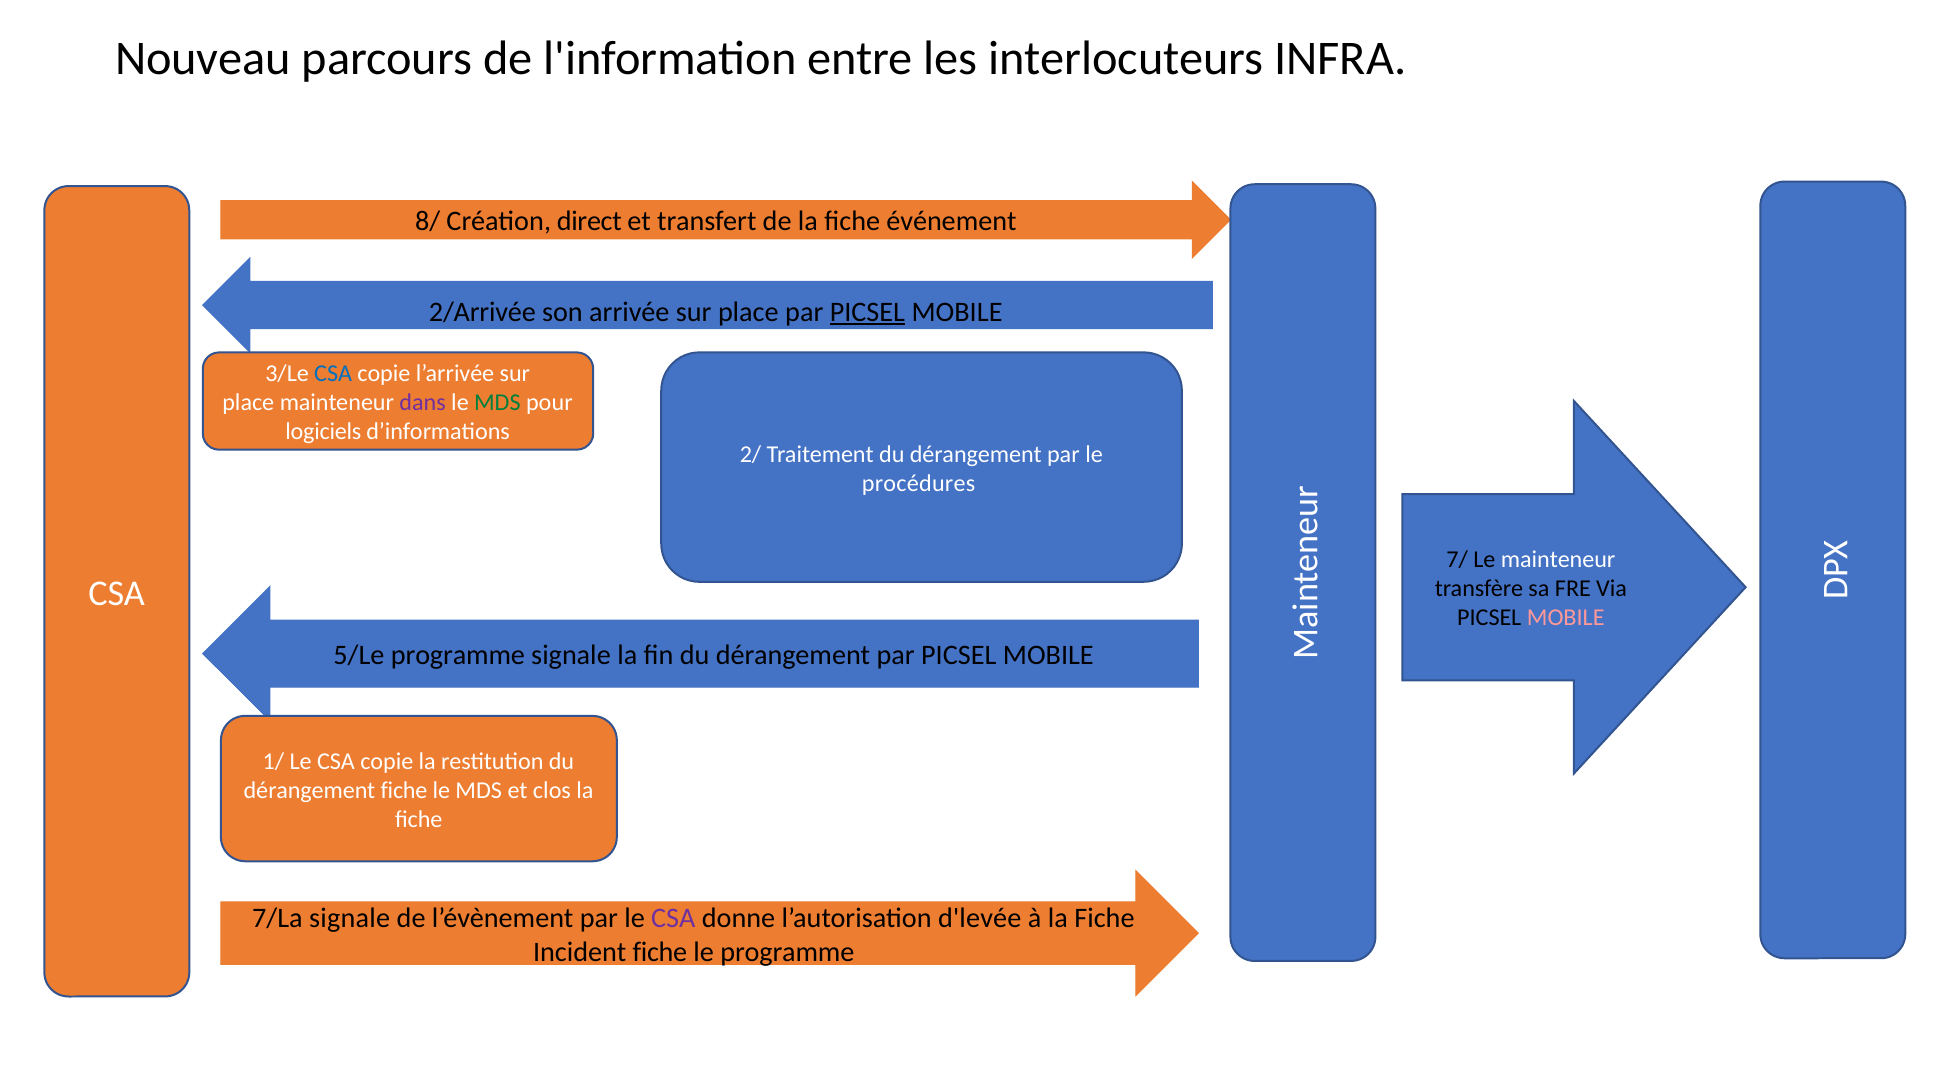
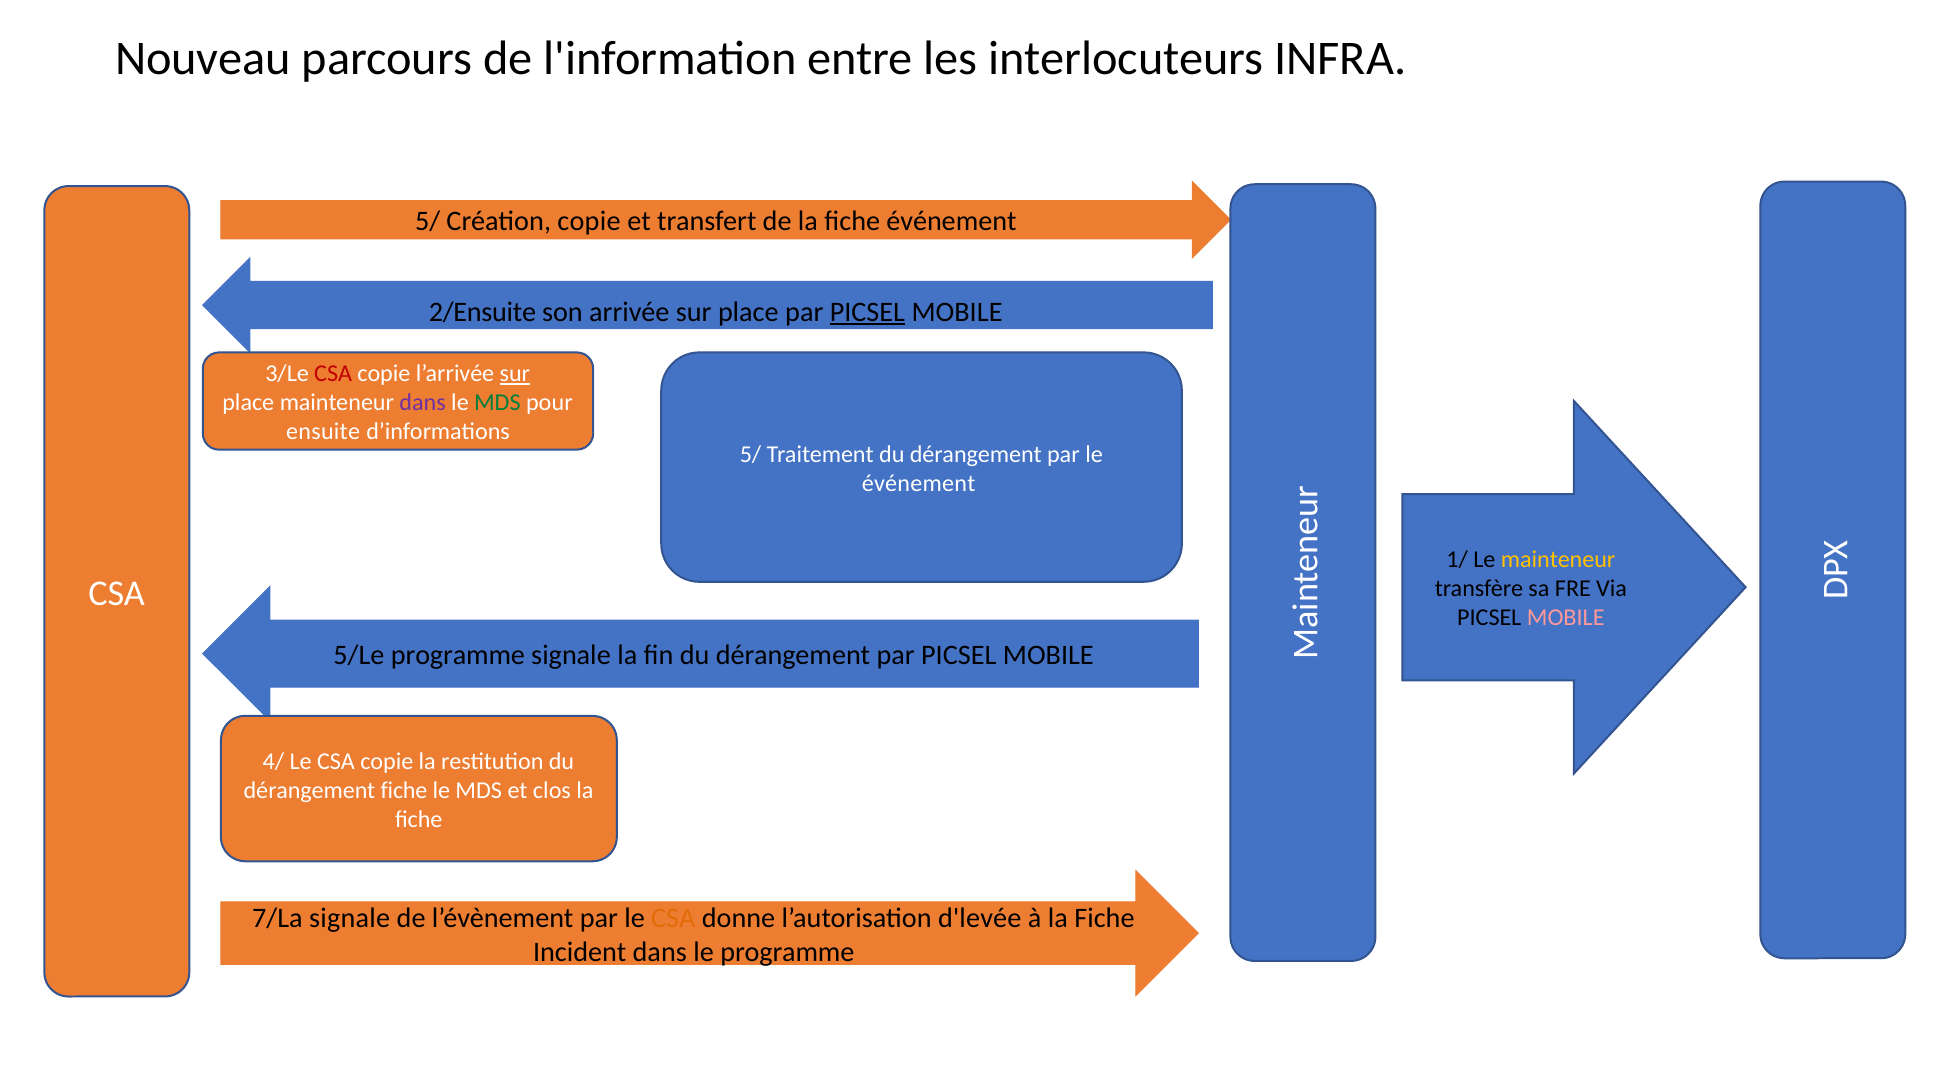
8/: 8/ -> 5/ (428, 222)
Création direct: direct -> copie (589, 222)
2/Arrivée: 2/Arrivée -> 2/Ensuite (482, 312)
CSA colour: blue -> red (333, 374)
sur underline: none -> present (515, 374)
logiciels: logiciels -> ensuite (323, 432)
2/: 2/ -> 5/ (751, 454)
procédures: procédures -> événement (919, 483)
7/: 7/ -> 1/ (1457, 560)
mainteneur colour: white -> yellow (1558, 560)
1/: 1/ -> 4/ (273, 761)
CSA colour: purple -> orange (673, 918)
Incident fiche: fiche -> dans (660, 952)
